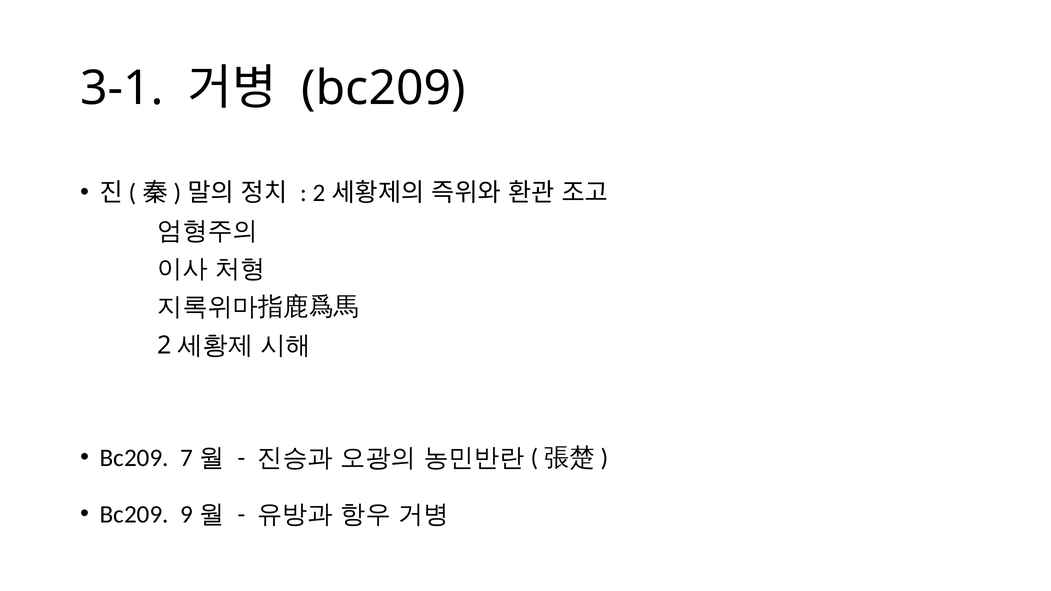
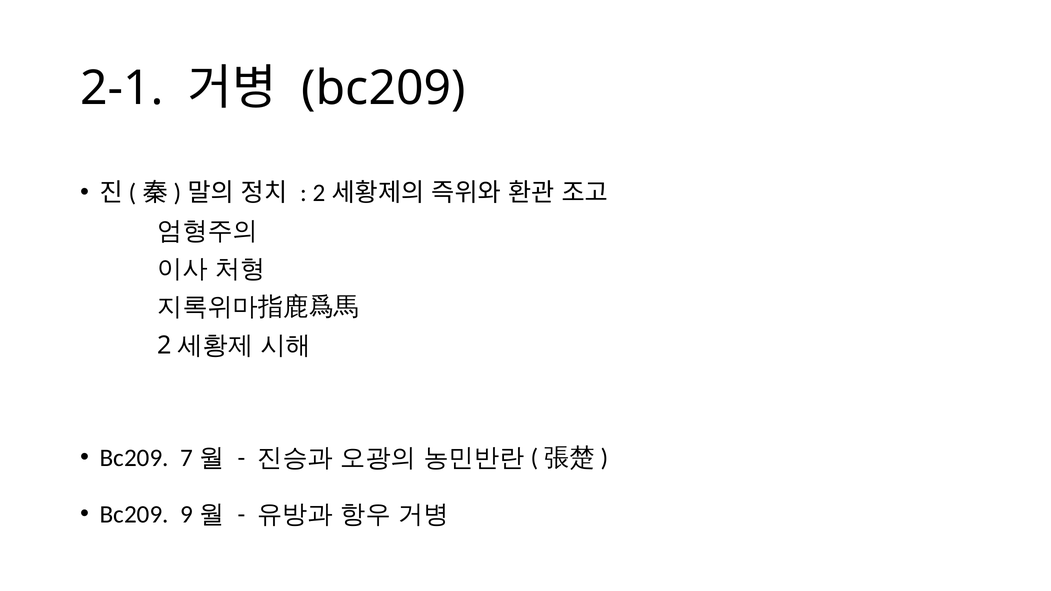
3-1: 3-1 -> 2-1 (122, 88)
